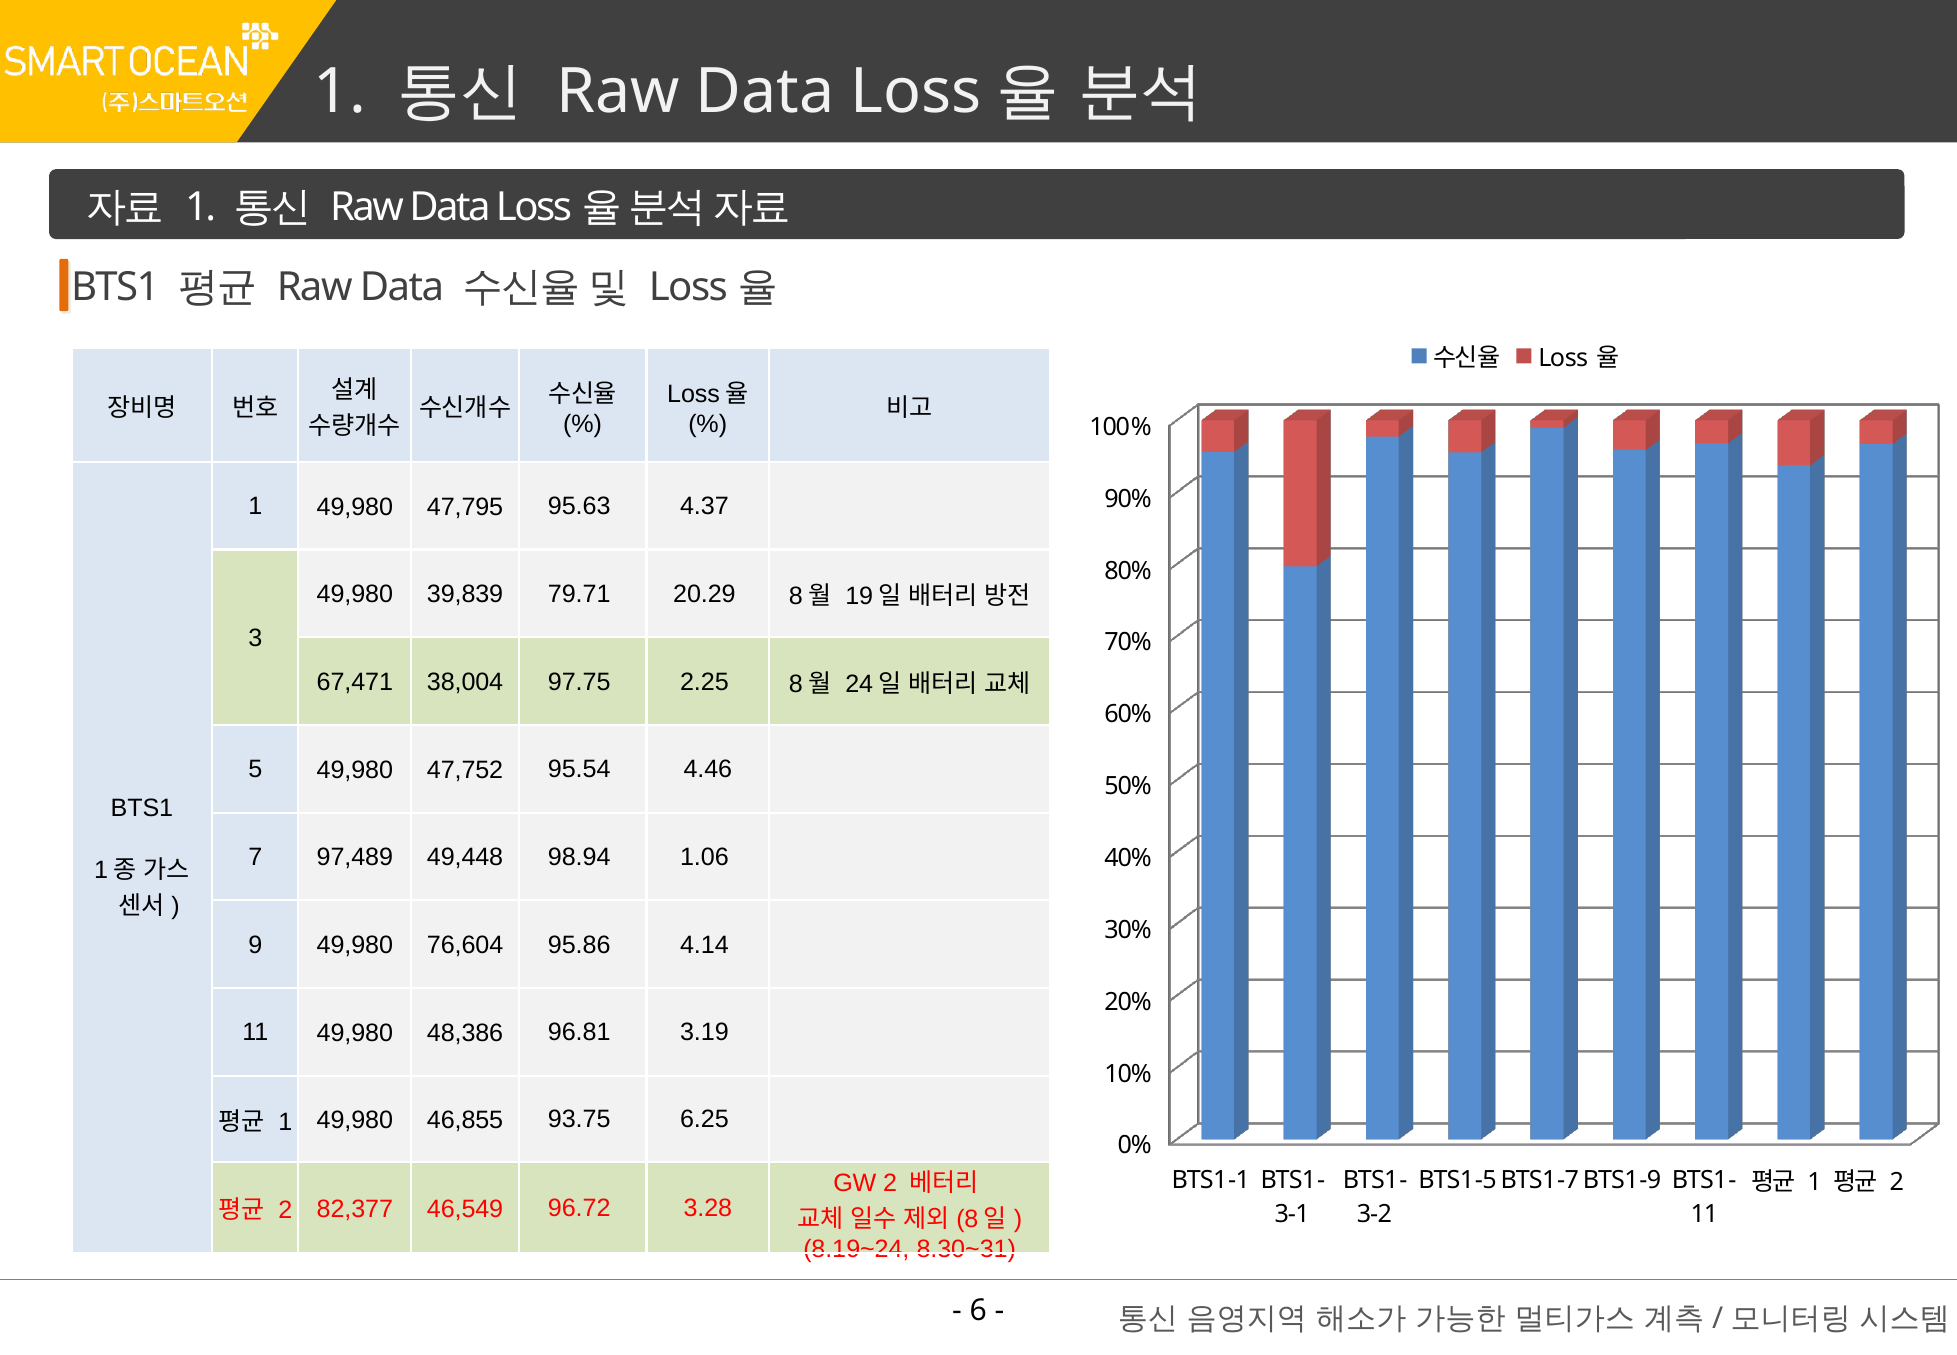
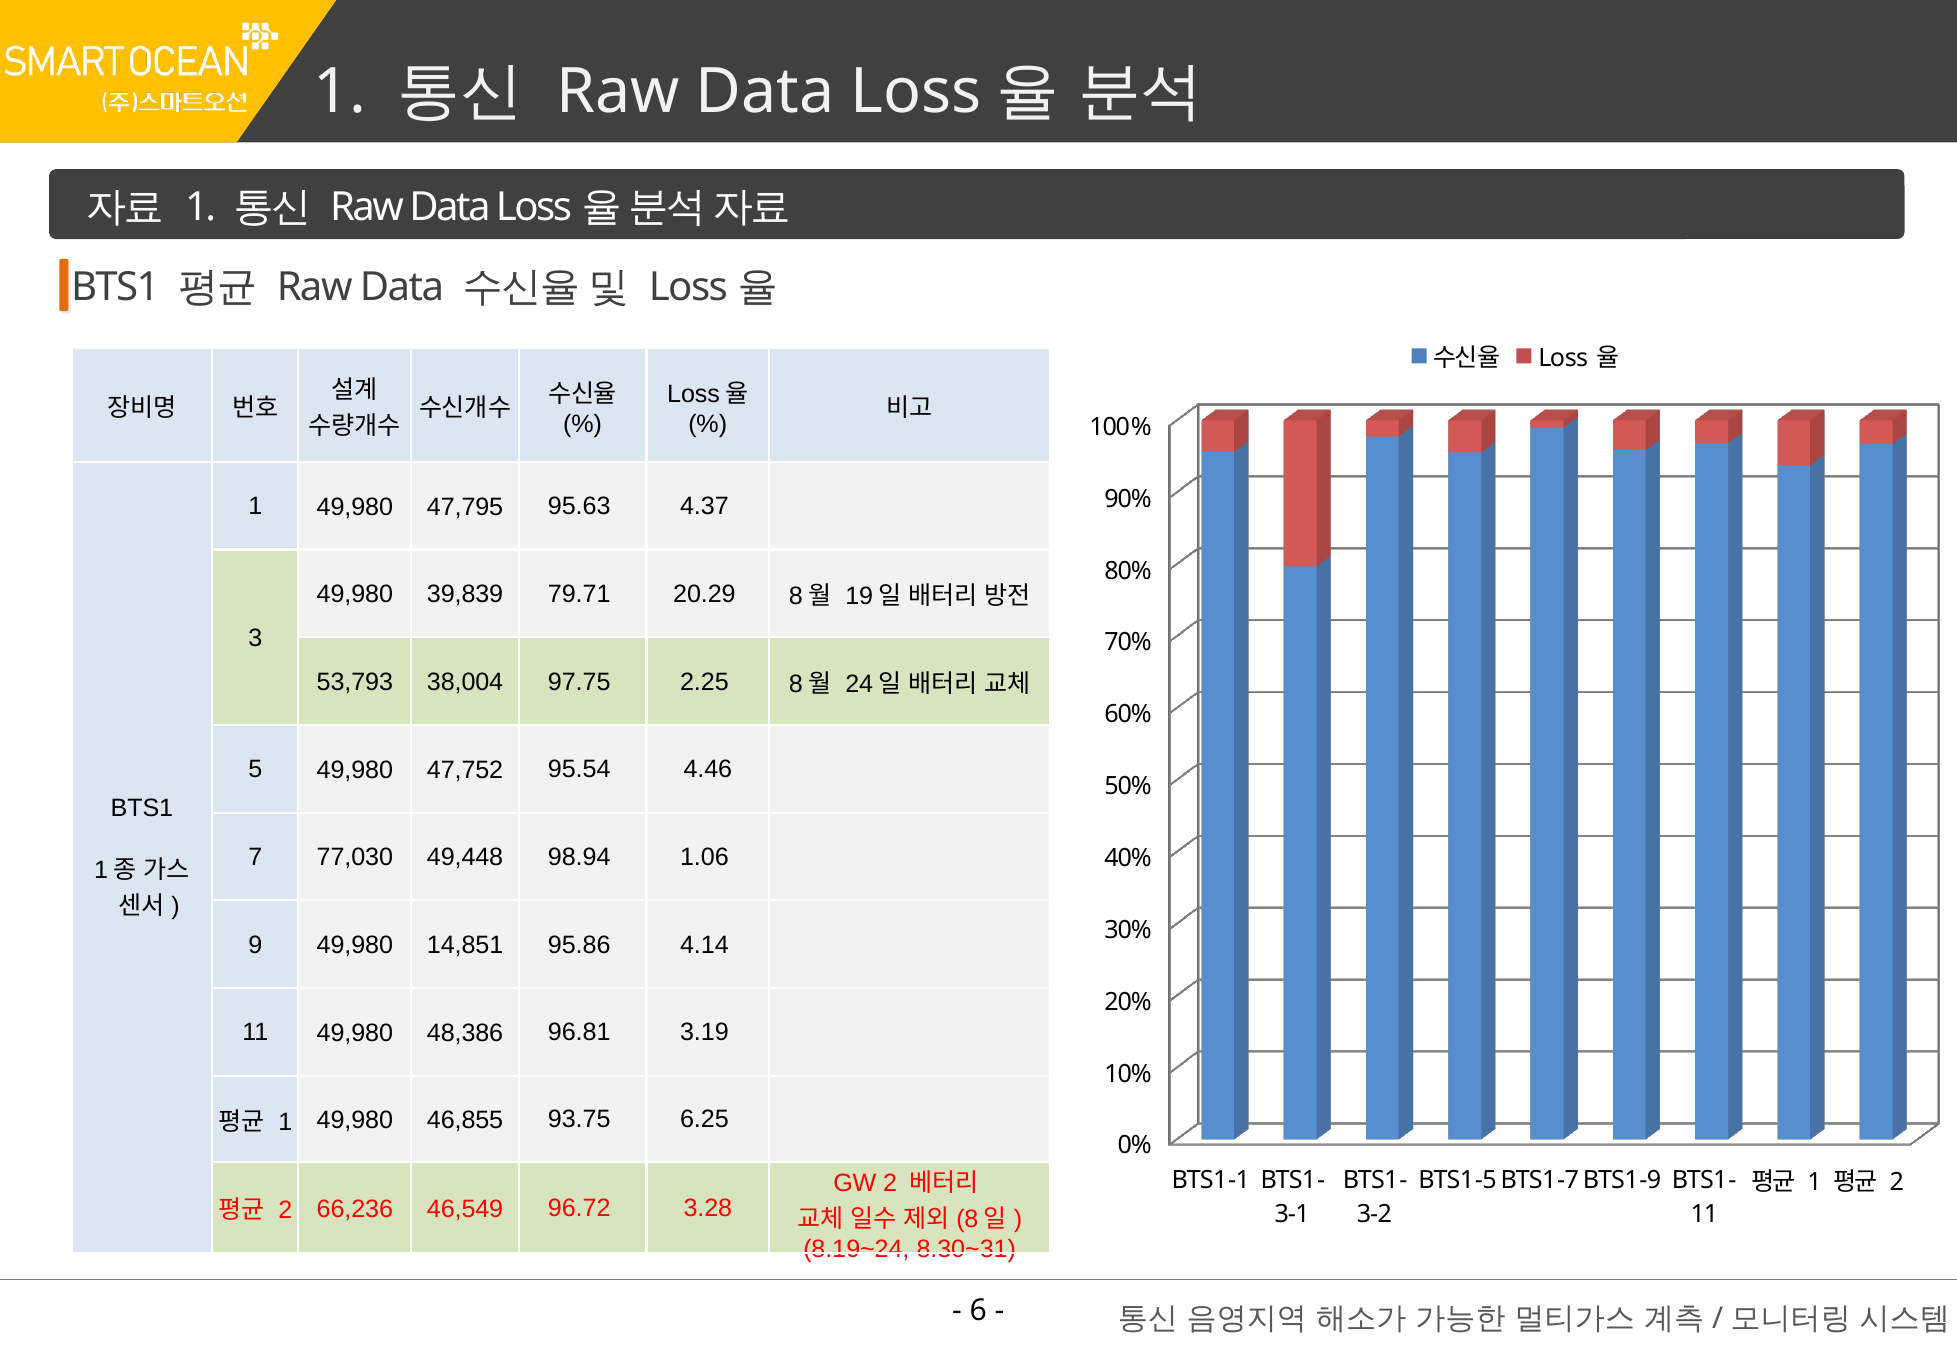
67,471: 67,471 -> 53,793 (355, 682)
97,489: 97,489 -> 77,030 (355, 858)
76,604: 76,604 -> 14,851 (465, 946)
82,377: 82,377 -> 66,236 (355, 1209)
